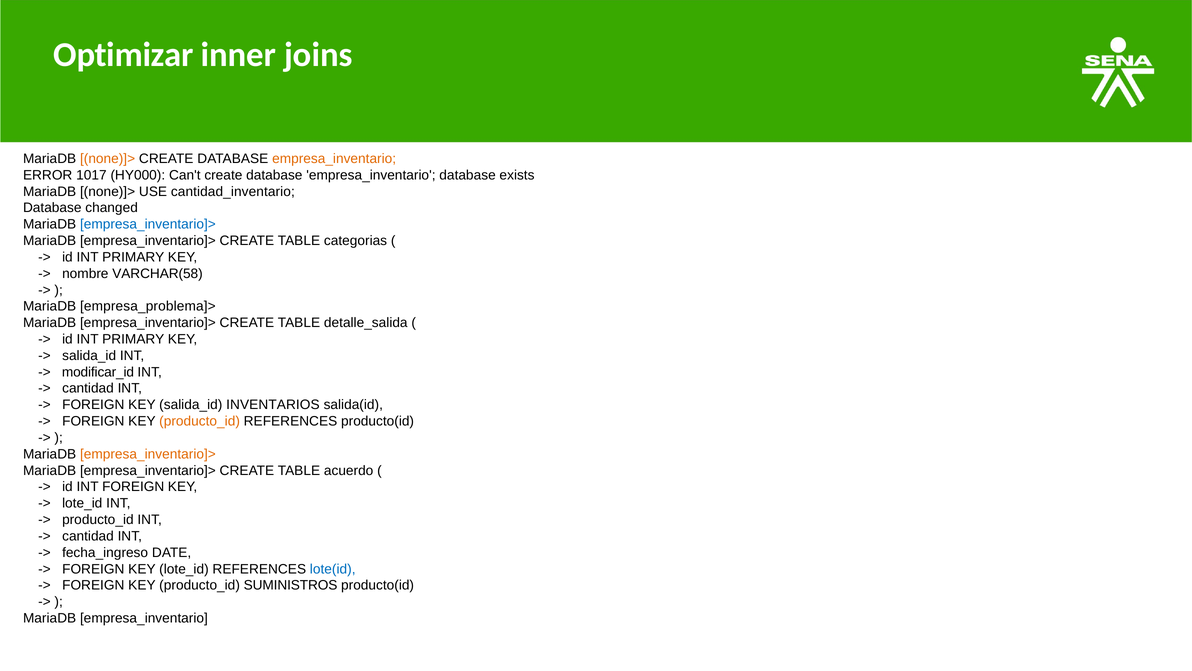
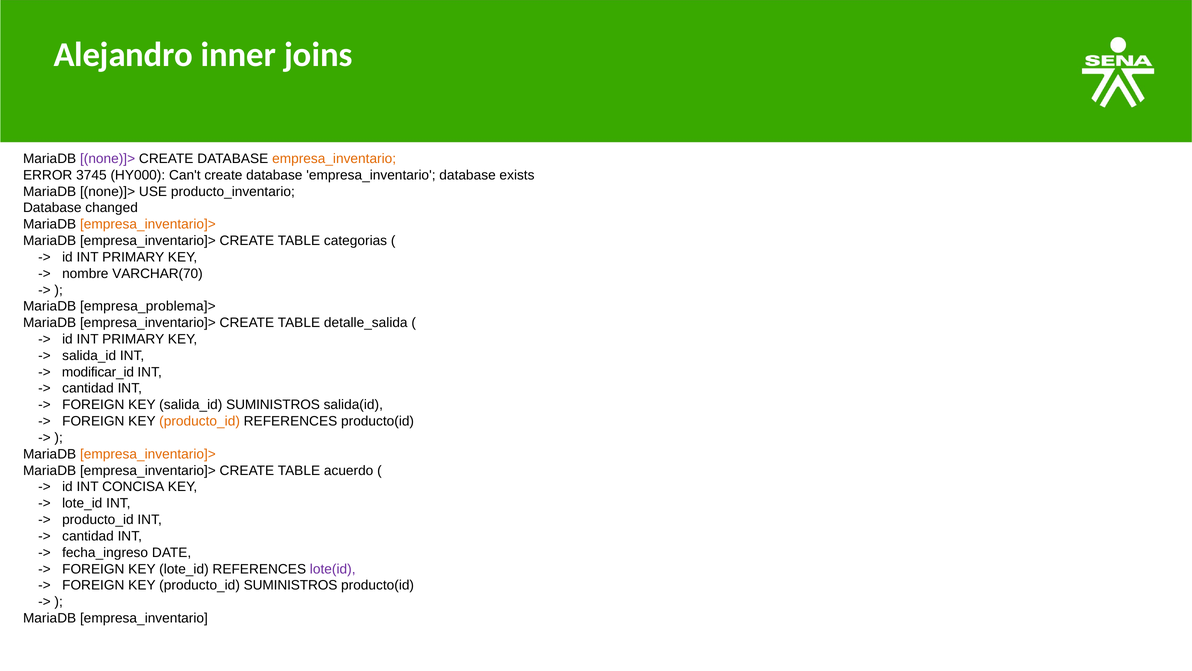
Optimizar: Optimizar -> Alejandro (123, 55)
none)]> colour: orange -> purple (108, 159)
1017: 1017 -> 3745 (91, 175)
cantidad_inventario: cantidad_inventario -> producto_inventario (233, 191)
empresa_inventario]> colour: blue -> orange (148, 224)
VARCHAR(58: VARCHAR(58 -> VARCHAR(70 (157, 273)
salida_id INVENTARIOS: INVENTARIOS -> SUMINISTROS (273, 405)
INT FOREIGN: FOREIGN -> CONCISA (133, 487)
lote(id colour: blue -> purple (333, 569)
